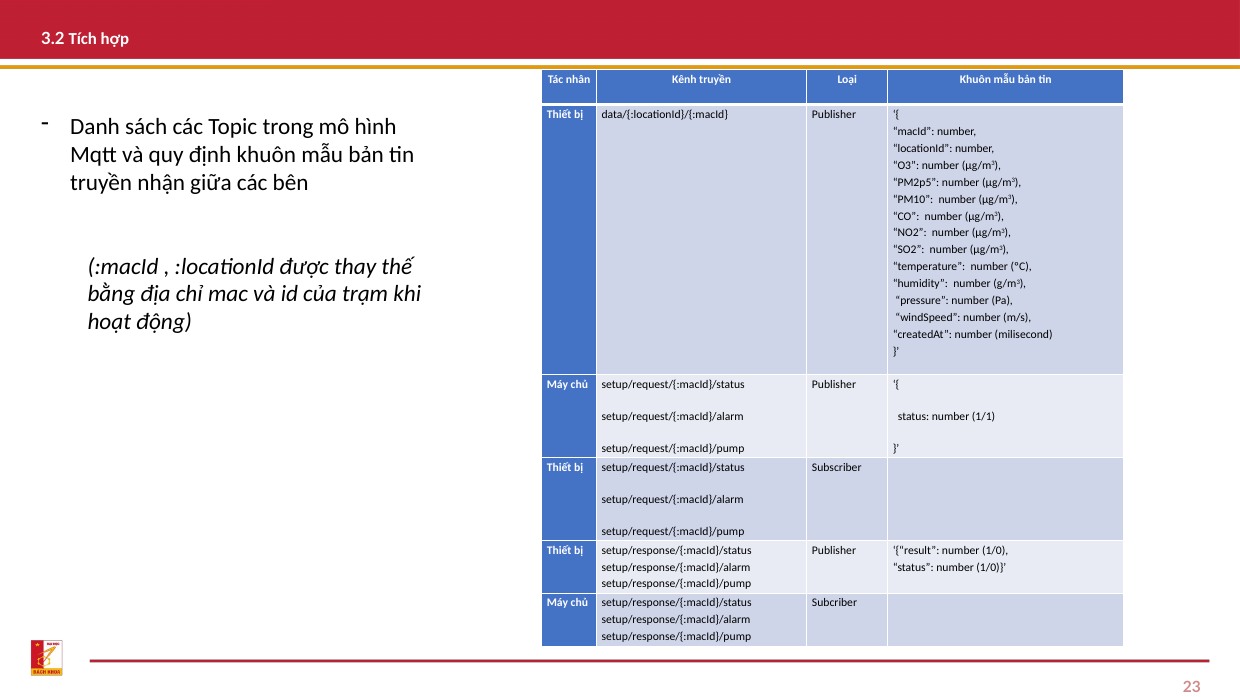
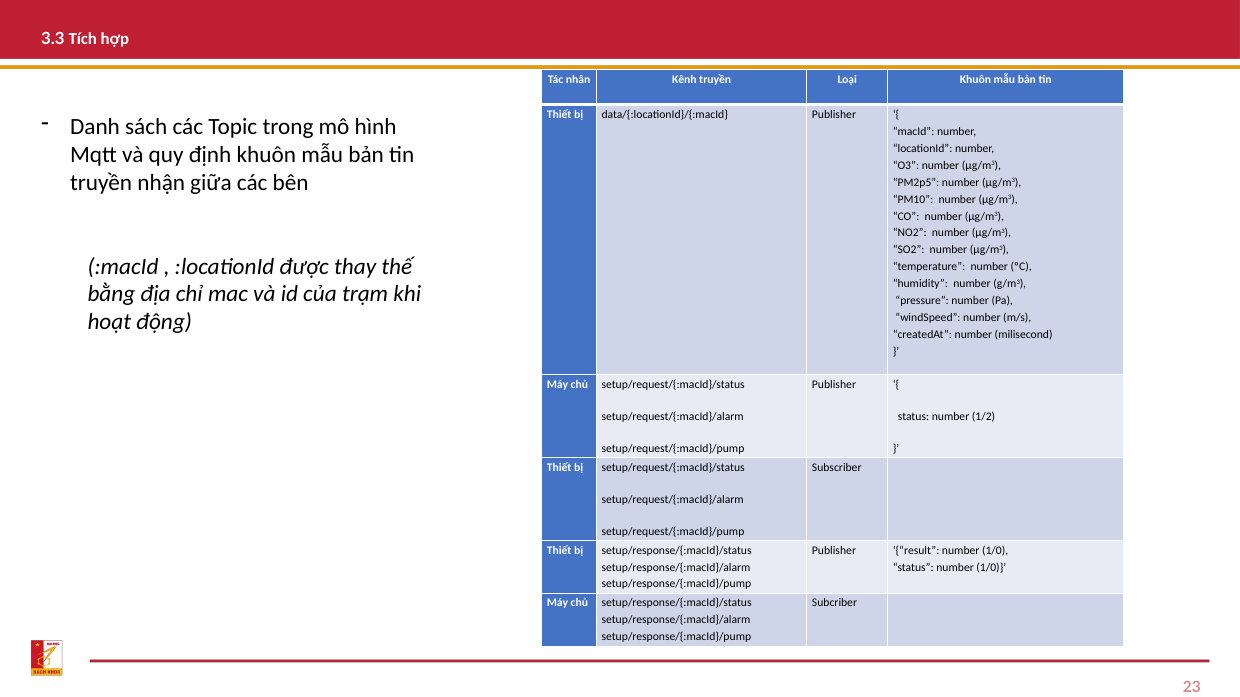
3.2: 3.2 -> 3.3 (53, 39)
1/1: 1/1 -> 1/2 (984, 417)
